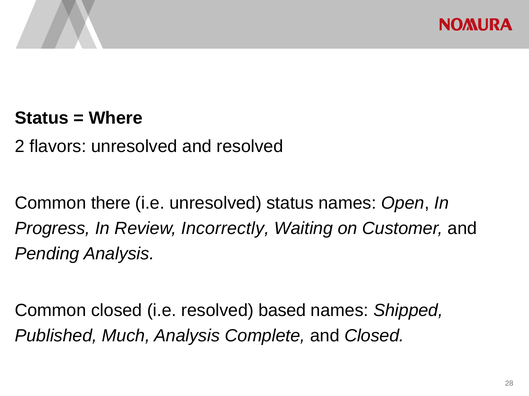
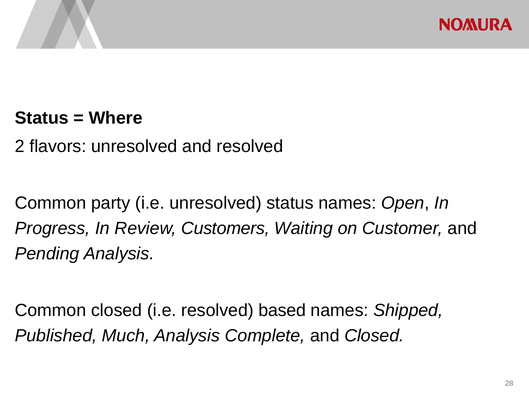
there: there -> party (111, 203)
Incorrectly: Incorrectly -> Customers (225, 229)
